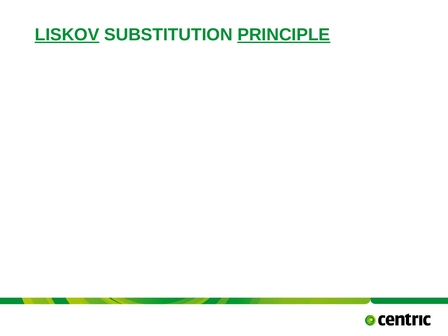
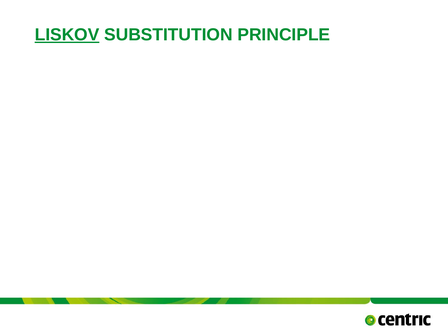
PRINCIPLE underline: present -> none (284, 35)
